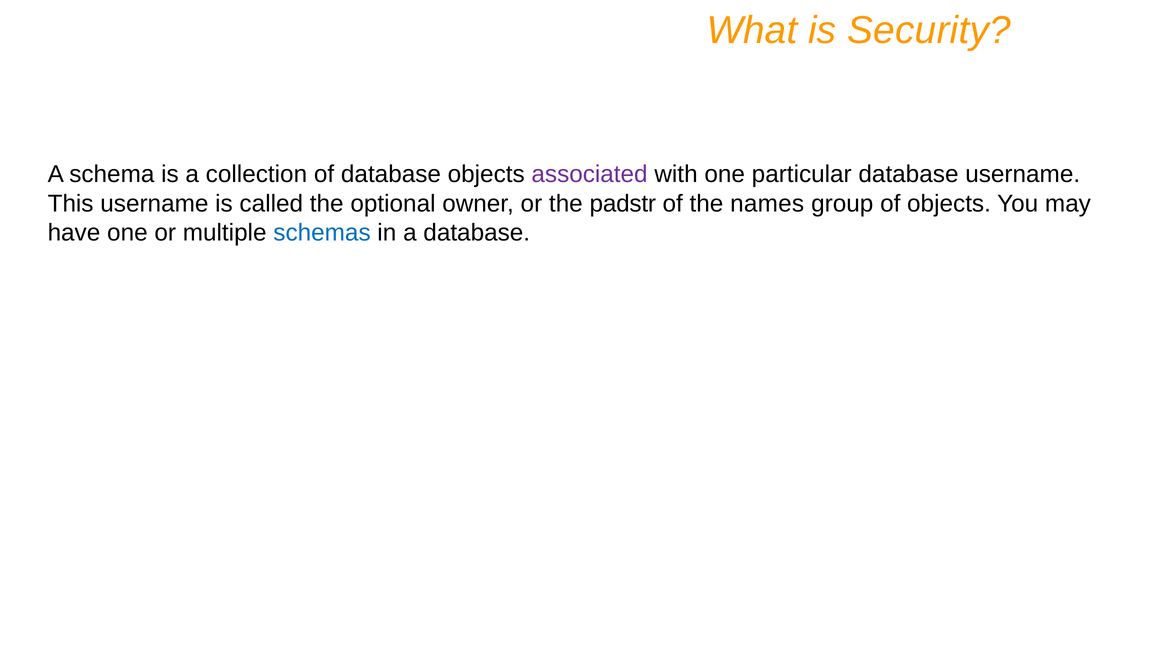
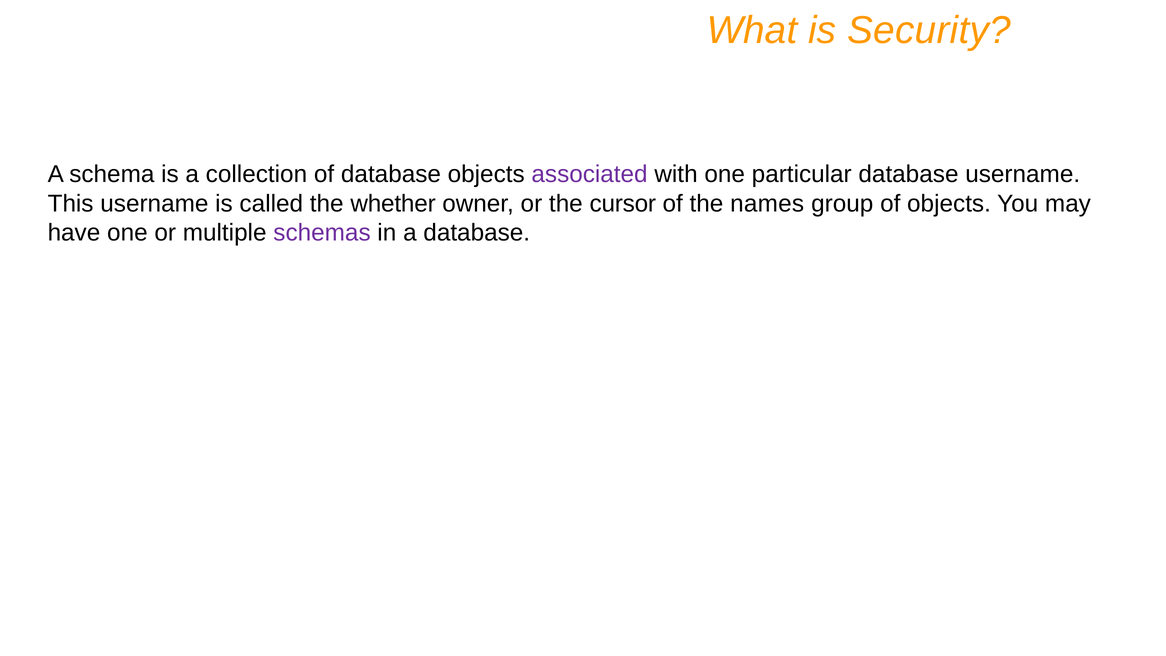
optional: optional -> whether (393, 204)
padstr: padstr -> cursor (623, 204)
schemas colour: blue -> purple (322, 233)
